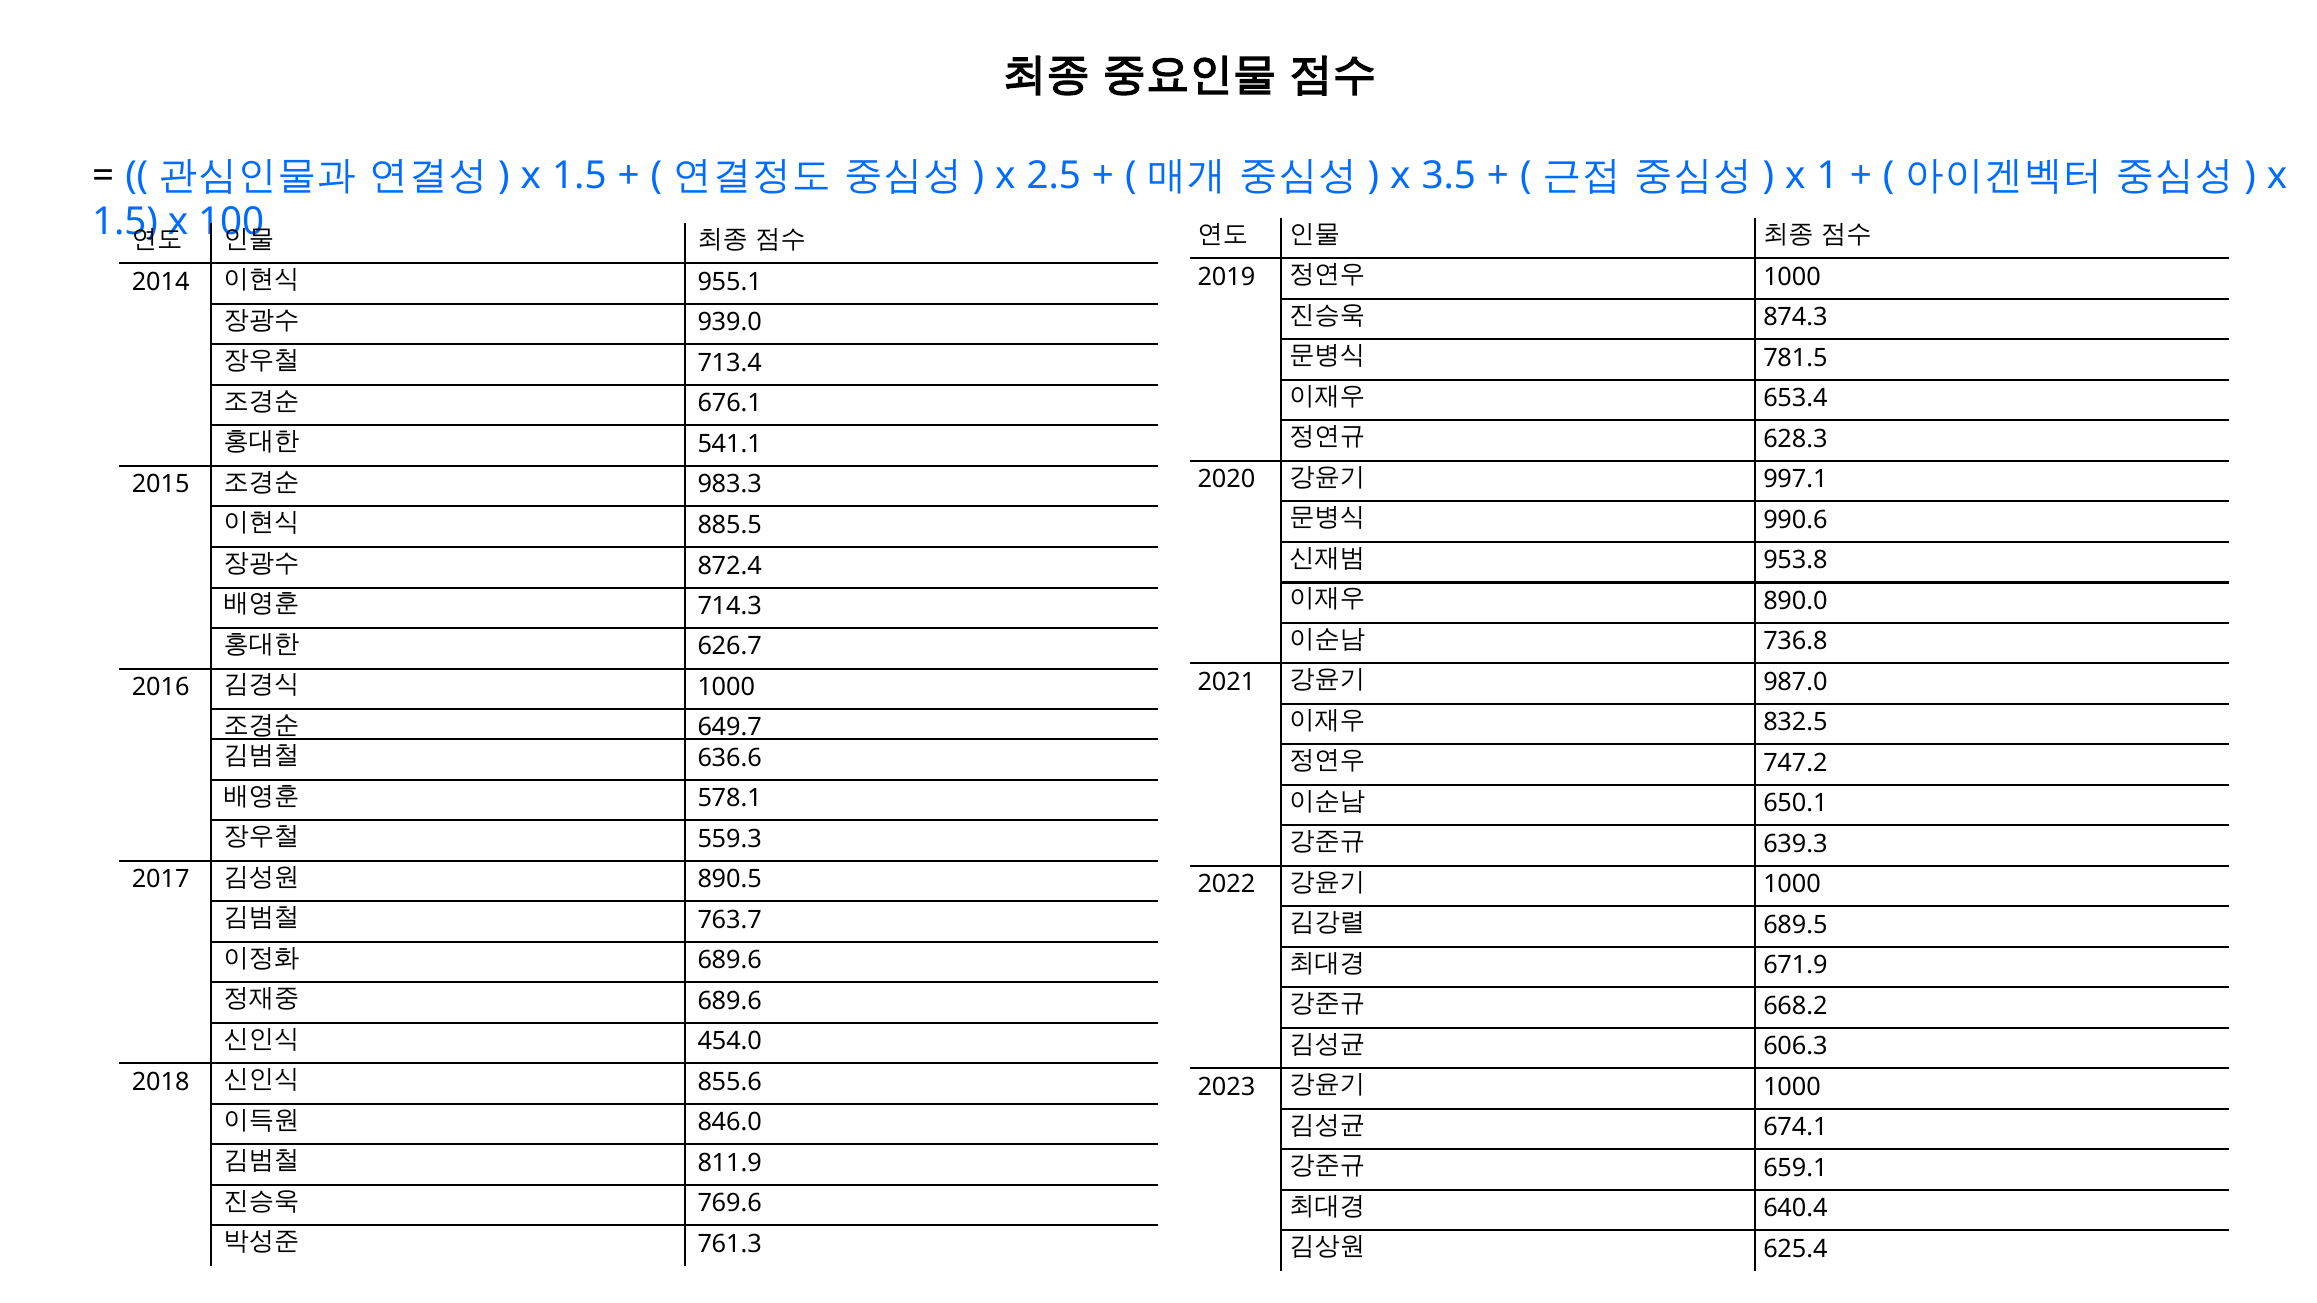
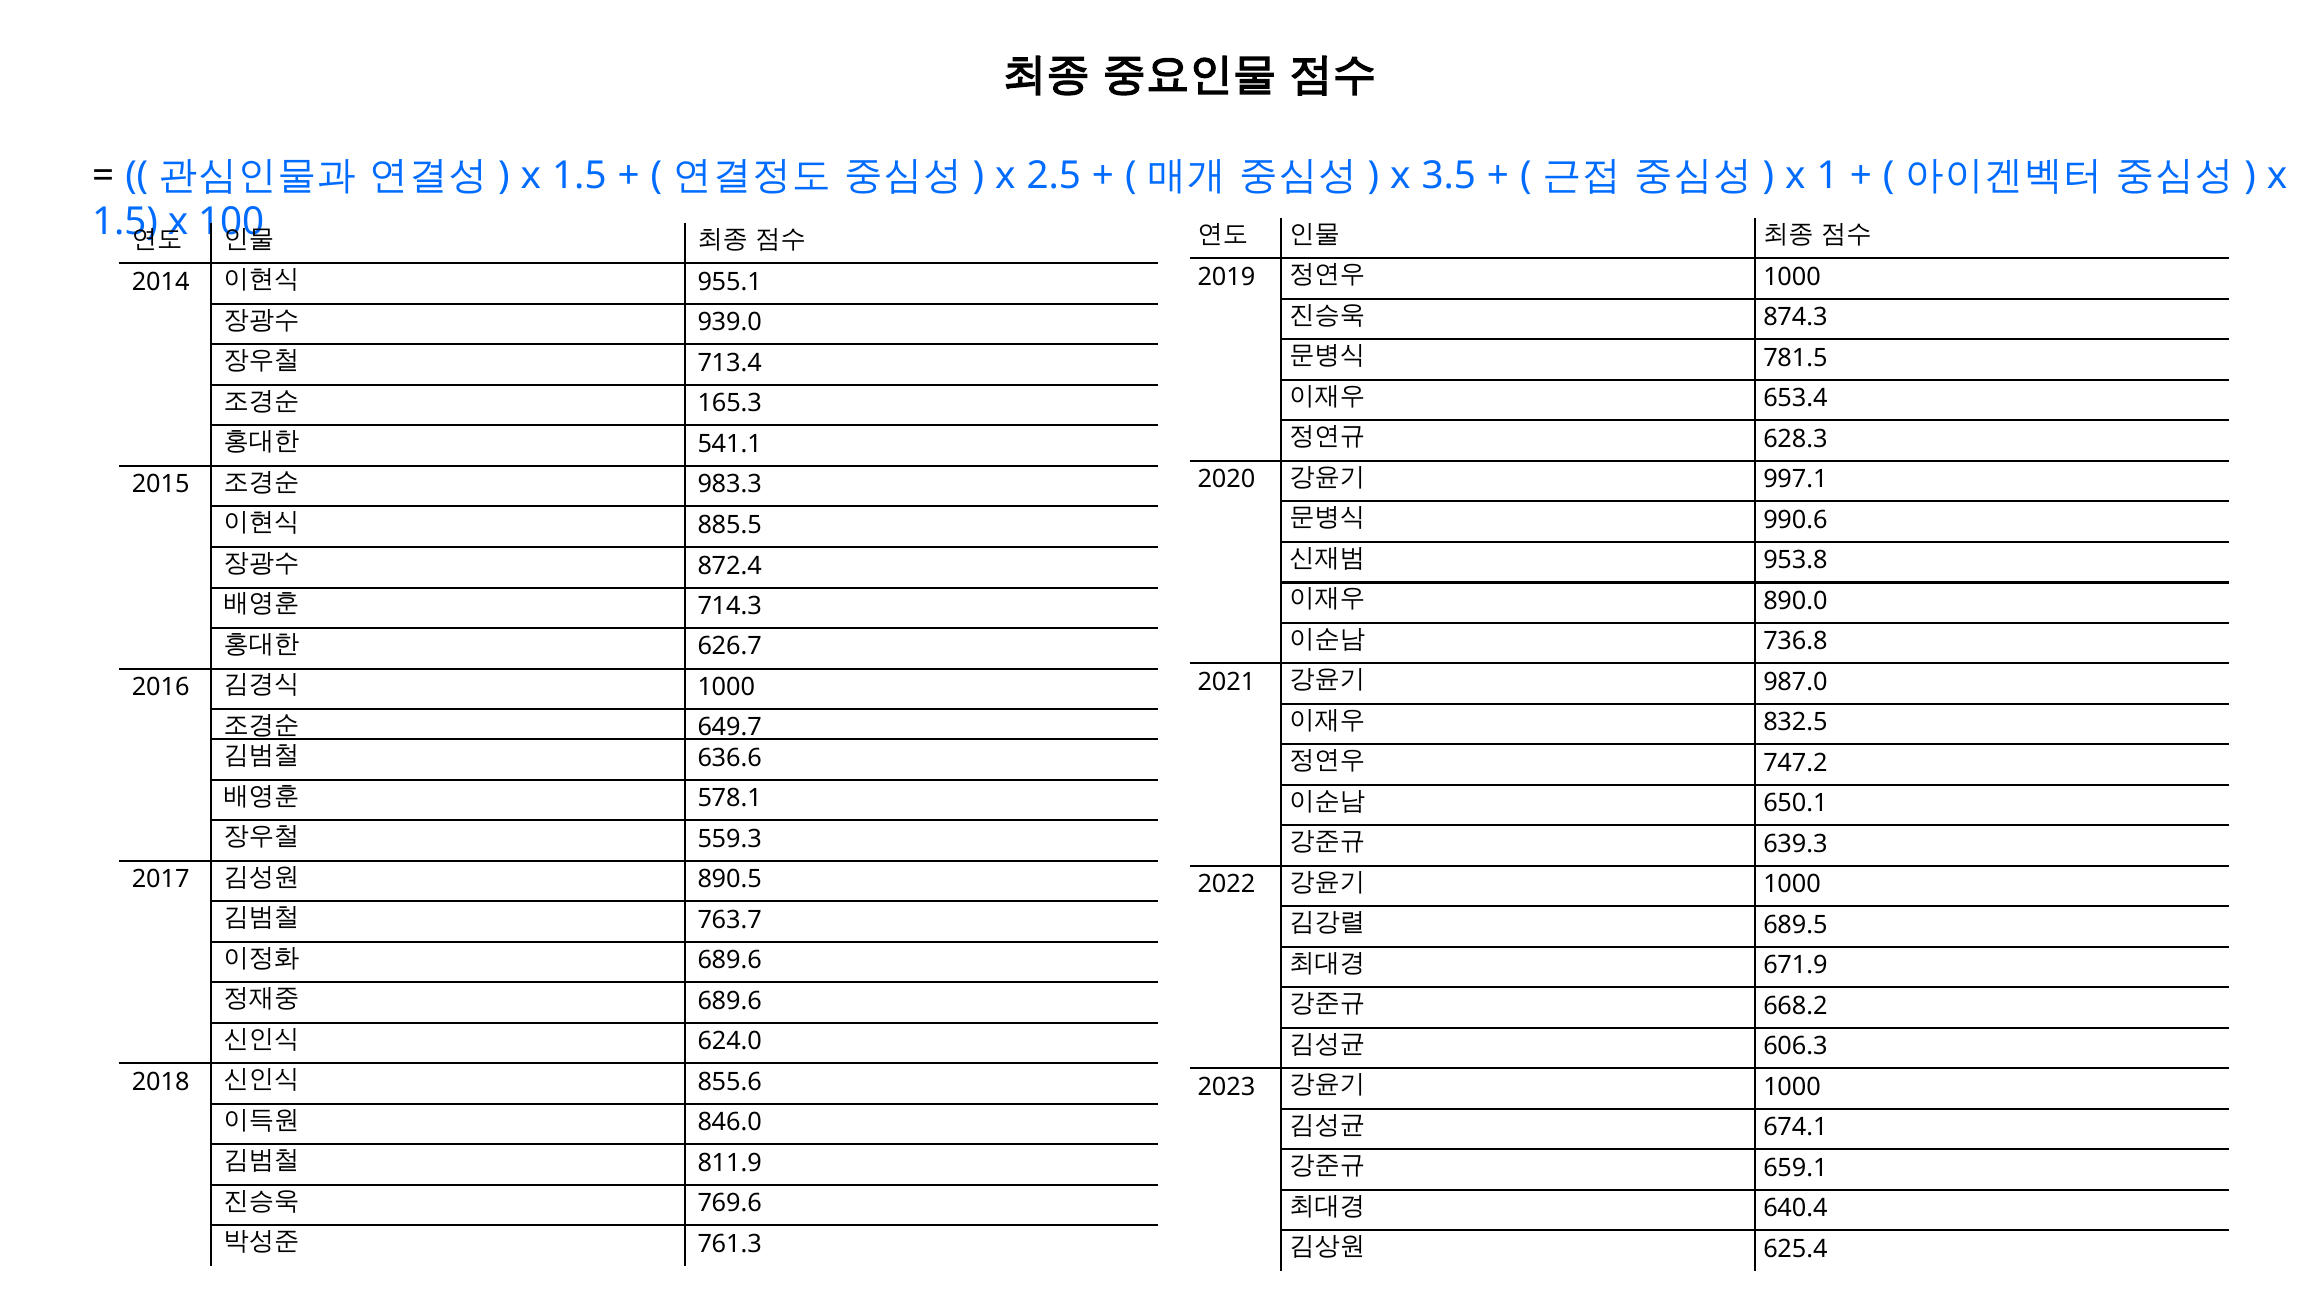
676.1: 676.1 -> 165.3 (730, 404)
454.0: 454.0 -> 624.0 (730, 1042)
